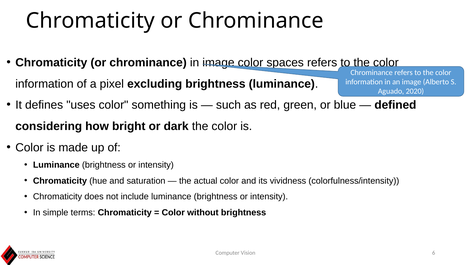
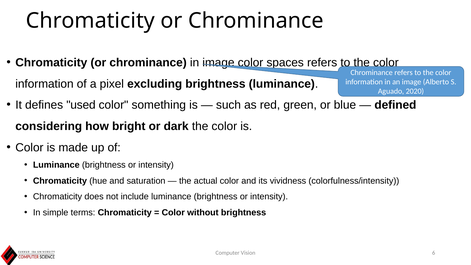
uses: uses -> used (81, 105)
